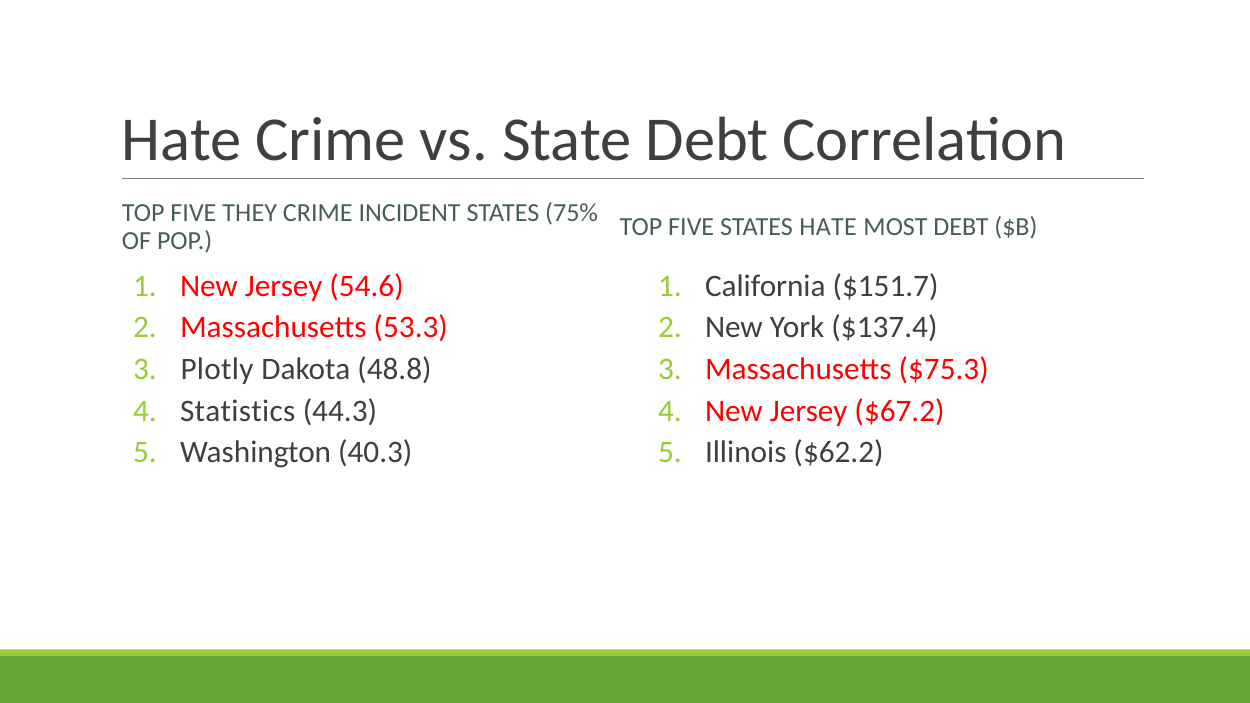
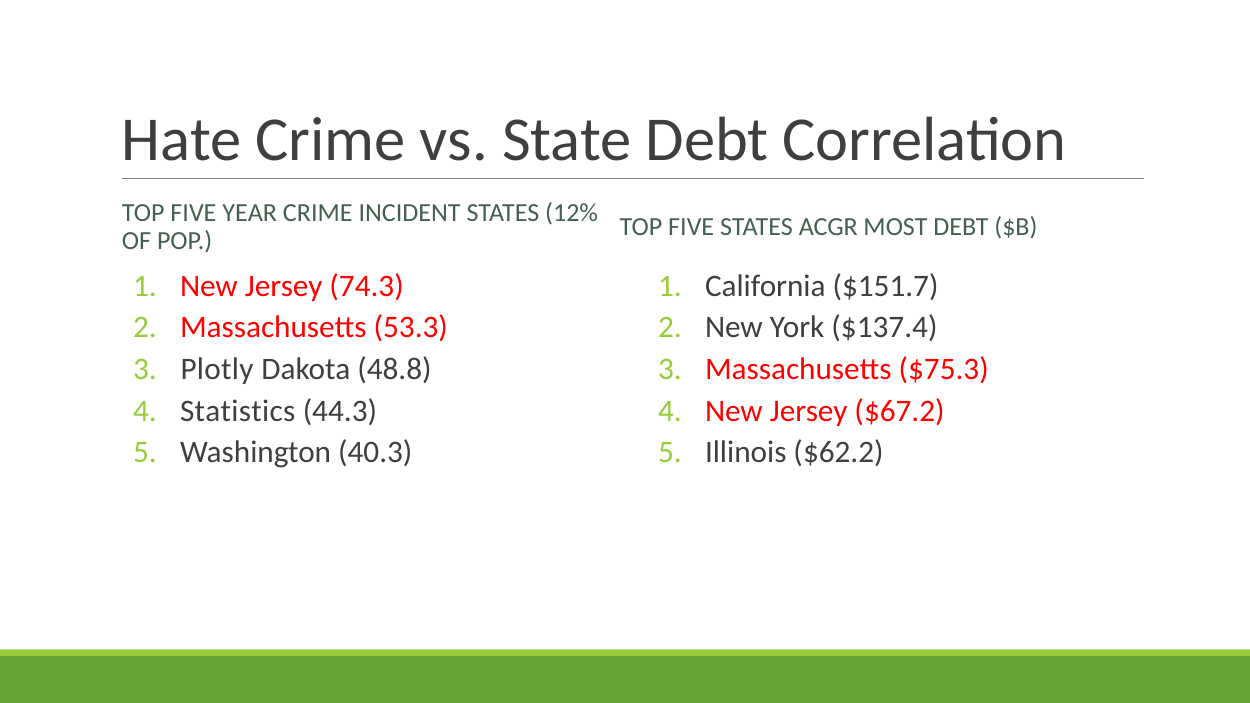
THEY: THEY -> YEAR (250, 213)
75%: 75% -> 12% (572, 213)
STATES HATE: HATE -> ACGR (828, 227)
54.6: 54.6 -> 74.3 (367, 286)
